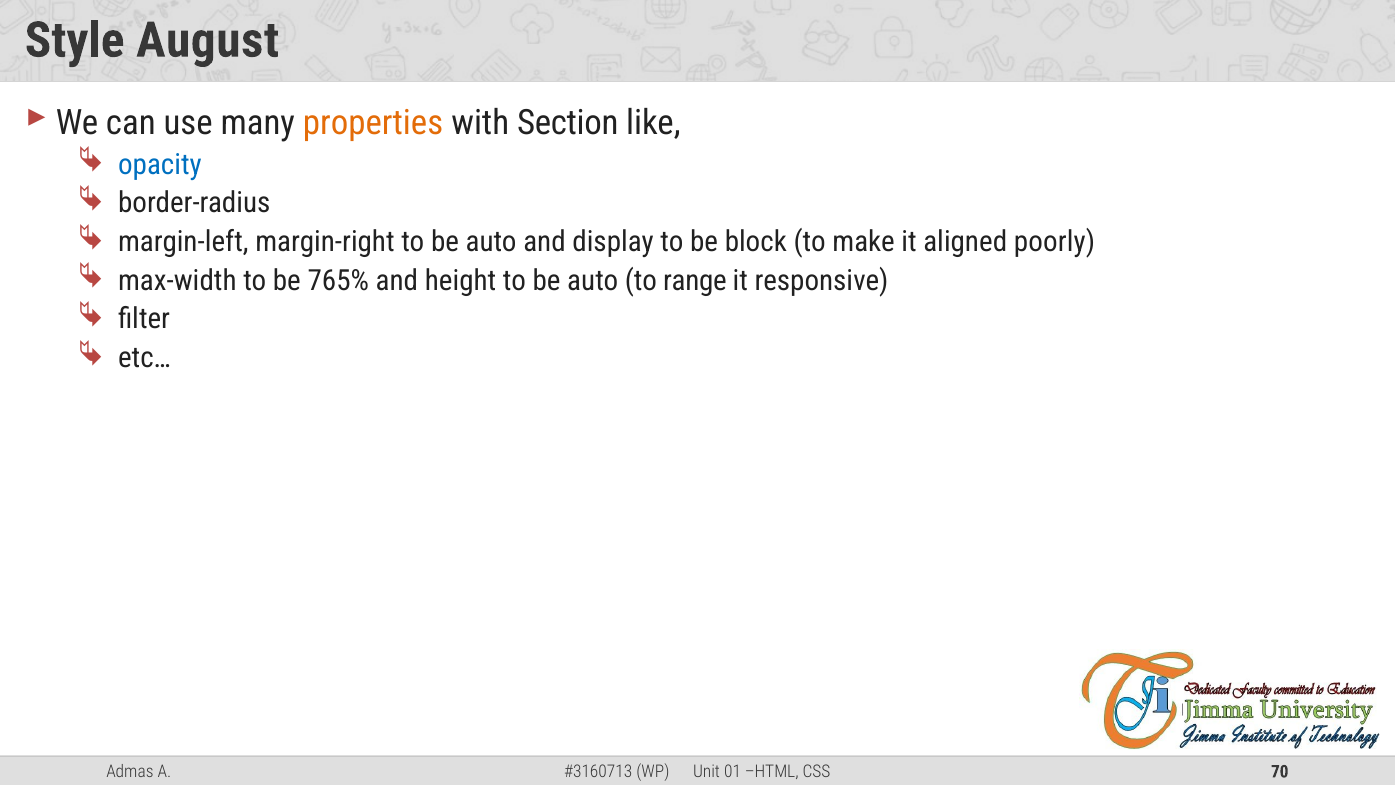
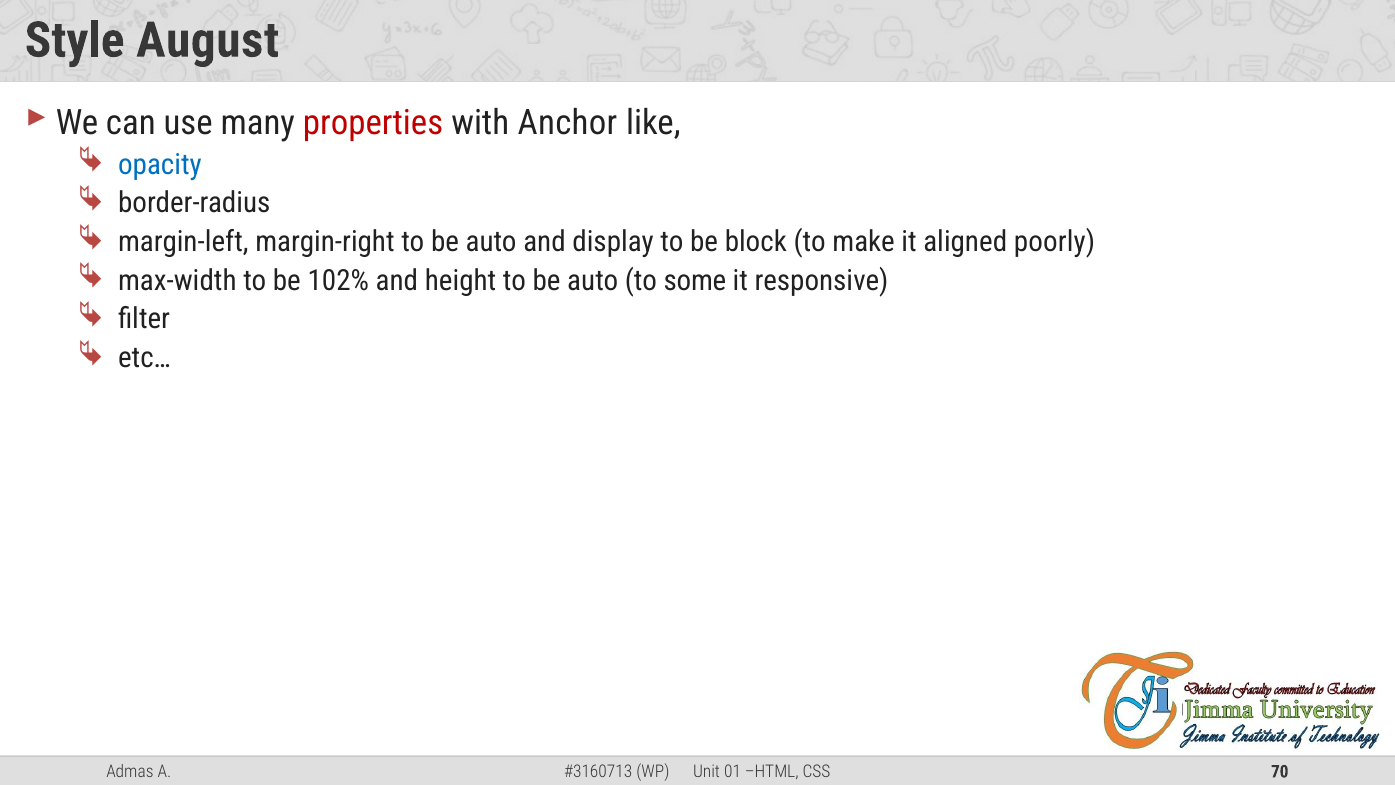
properties colour: orange -> red (373, 123)
Section: Section -> Anchor (567, 123)
765%: 765% -> 102% (338, 280)
range: range -> some (695, 280)
